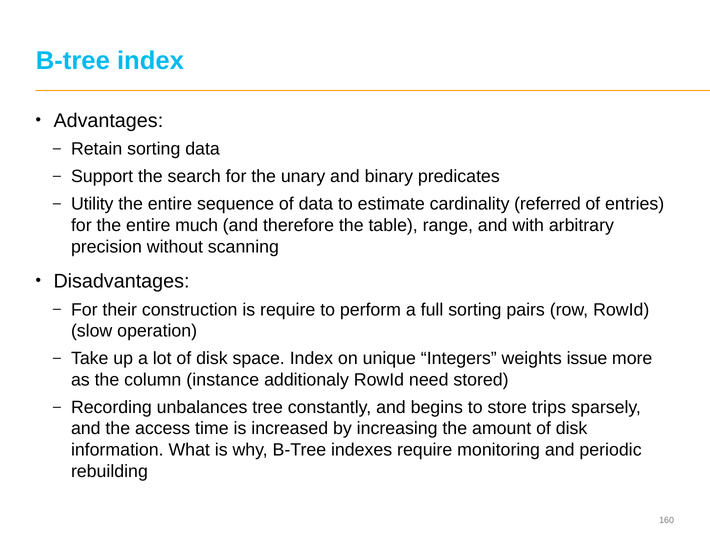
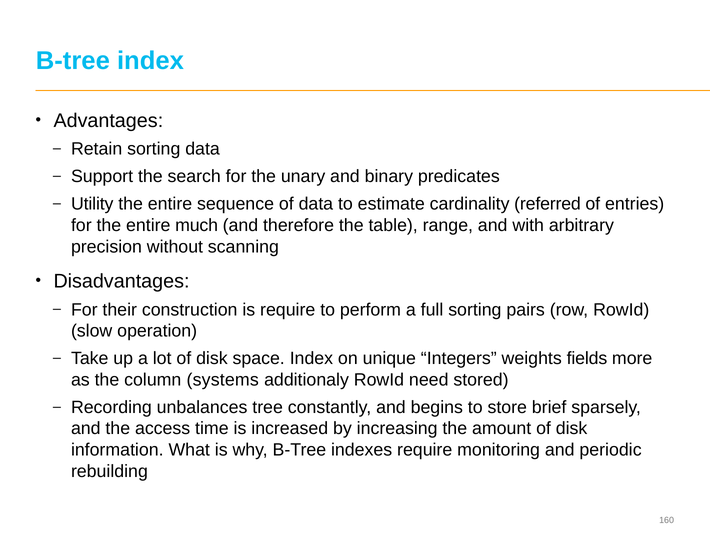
issue: issue -> fields (587, 358)
instance: instance -> systems (223, 379)
trips: trips -> brief (549, 407)
